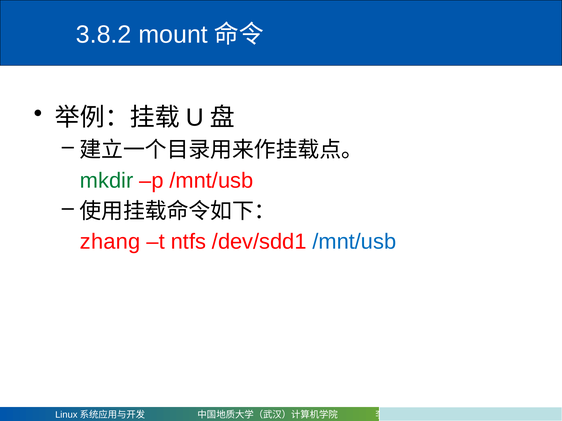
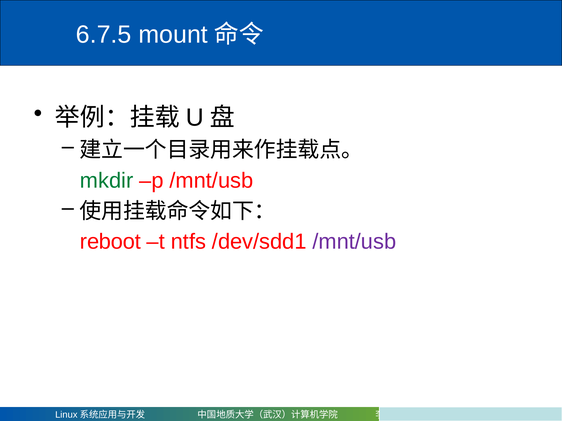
3.8.2: 3.8.2 -> 6.7.5 (104, 35)
zhang: zhang -> reboot (110, 242)
/mnt/usb colour: blue -> purple (354, 242)
